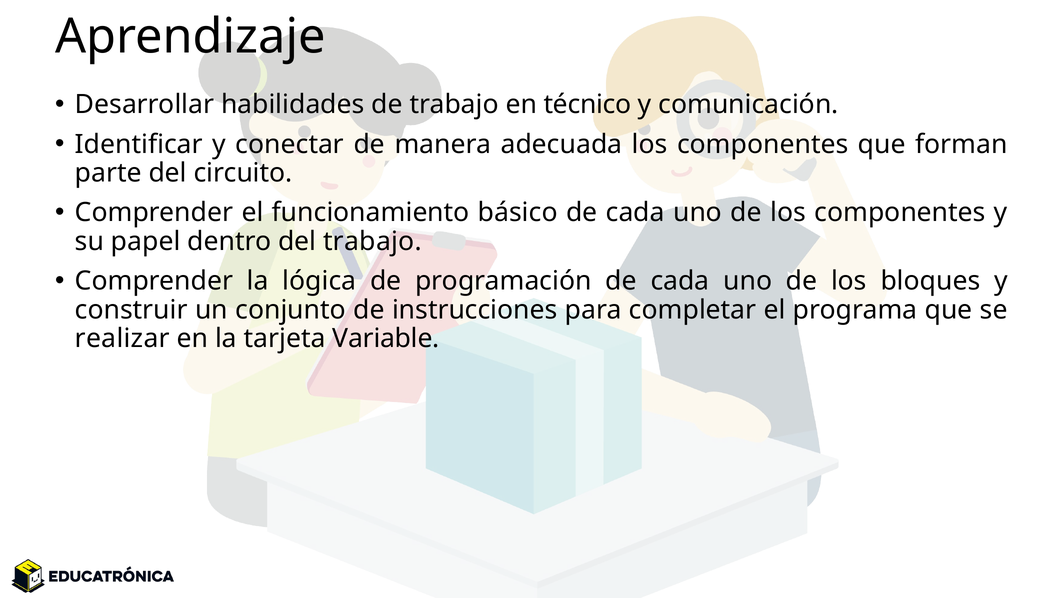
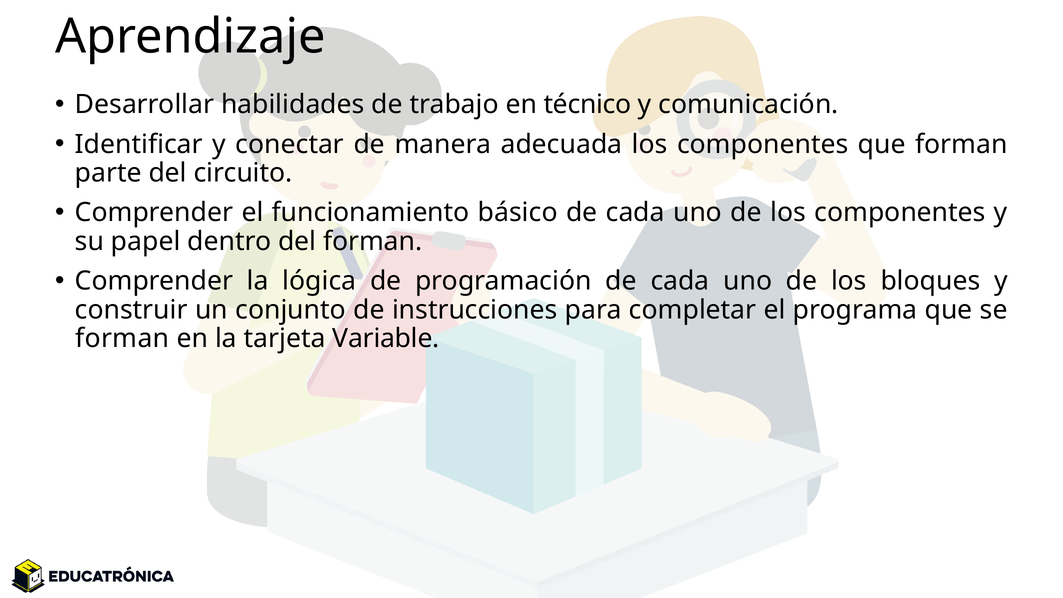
del trabajo: trabajo -> forman (373, 241)
realizar: realizar -> forman (122, 339)
